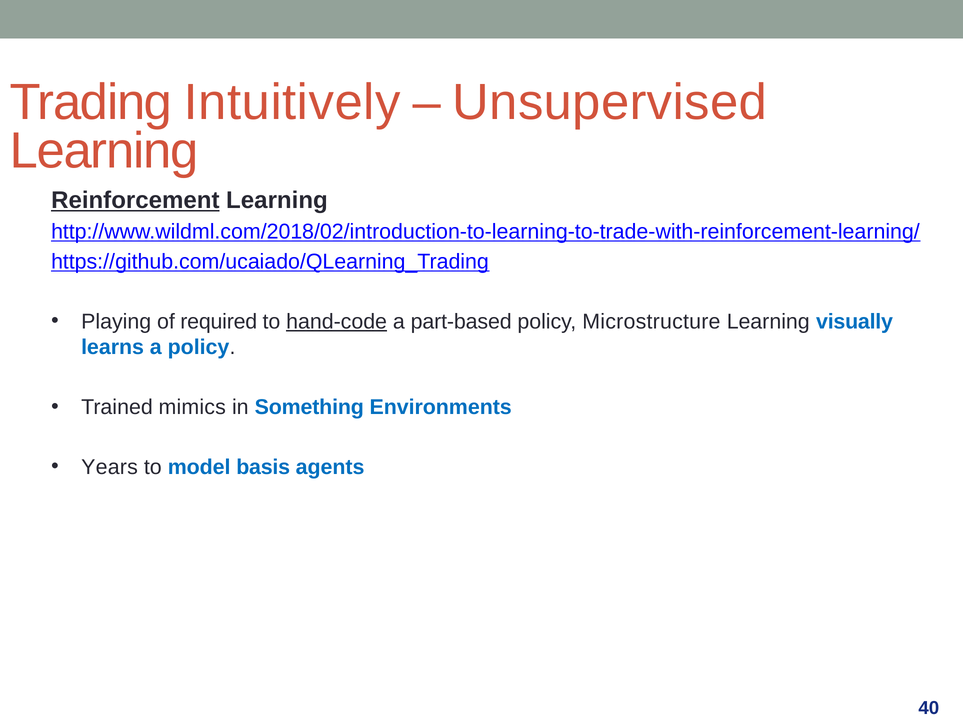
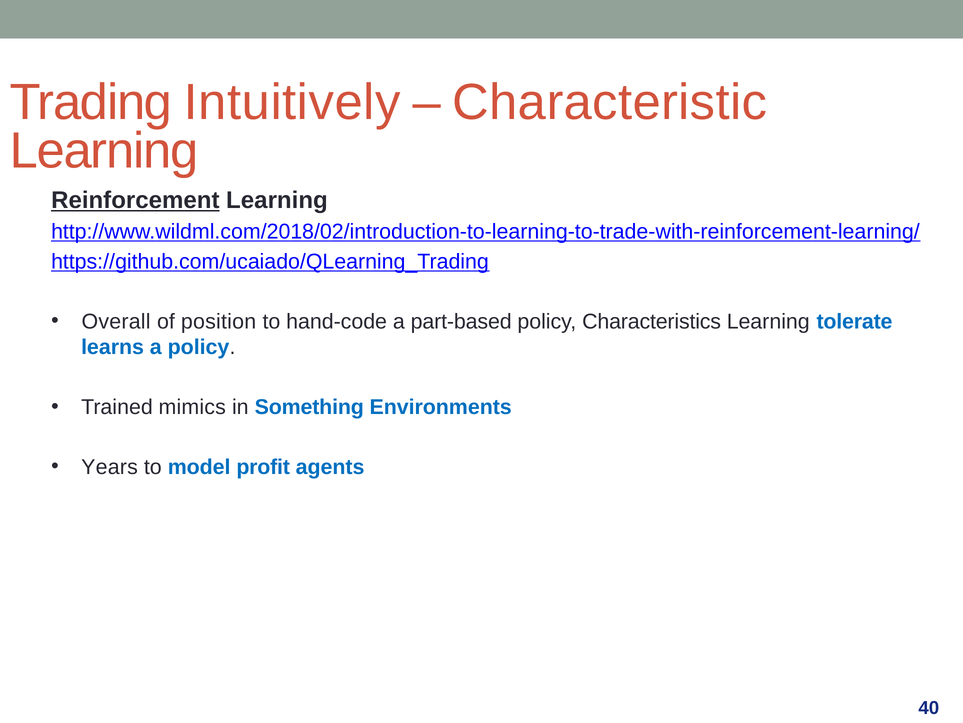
Unsupervised: Unsupervised -> Characteristic (610, 102)
Playing: Playing -> Overall (116, 321)
required: required -> position (219, 321)
hand-code underline: present -> none (337, 321)
Microstructure: Microstructure -> Characteristics (652, 321)
visually: visually -> tolerate (854, 321)
basis: basis -> profit (263, 467)
